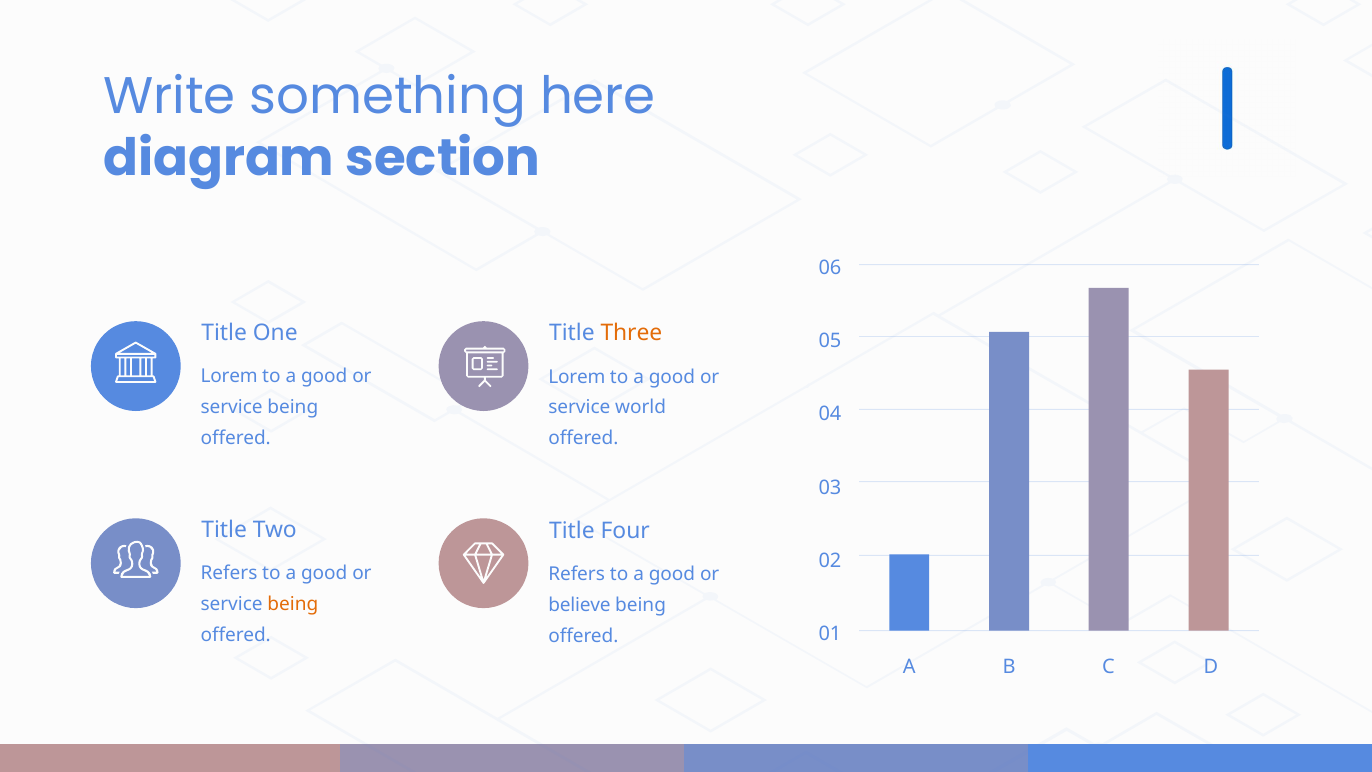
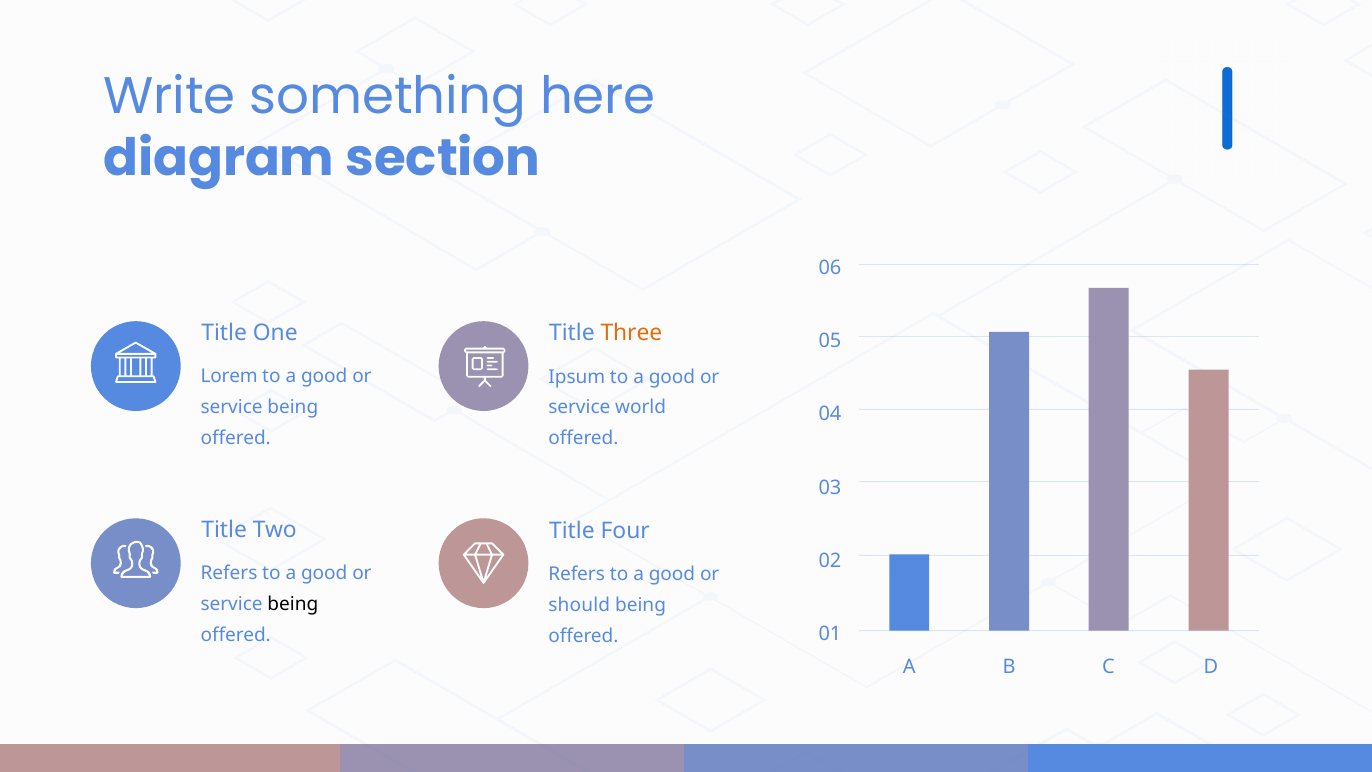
Lorem: Lorem -> Ipsum (577, 377)
being colour: orange -> black (293, 604)
believe: believe -> should (579, 605)
